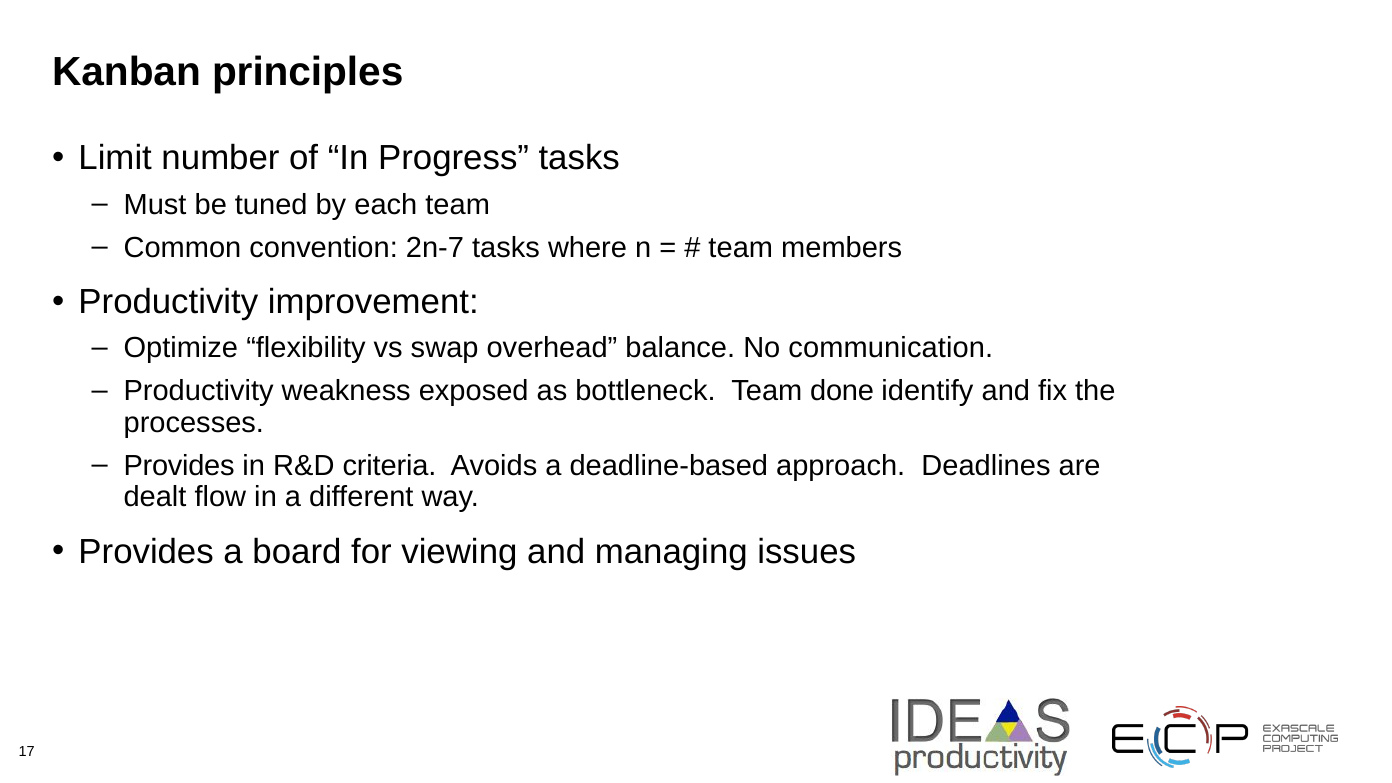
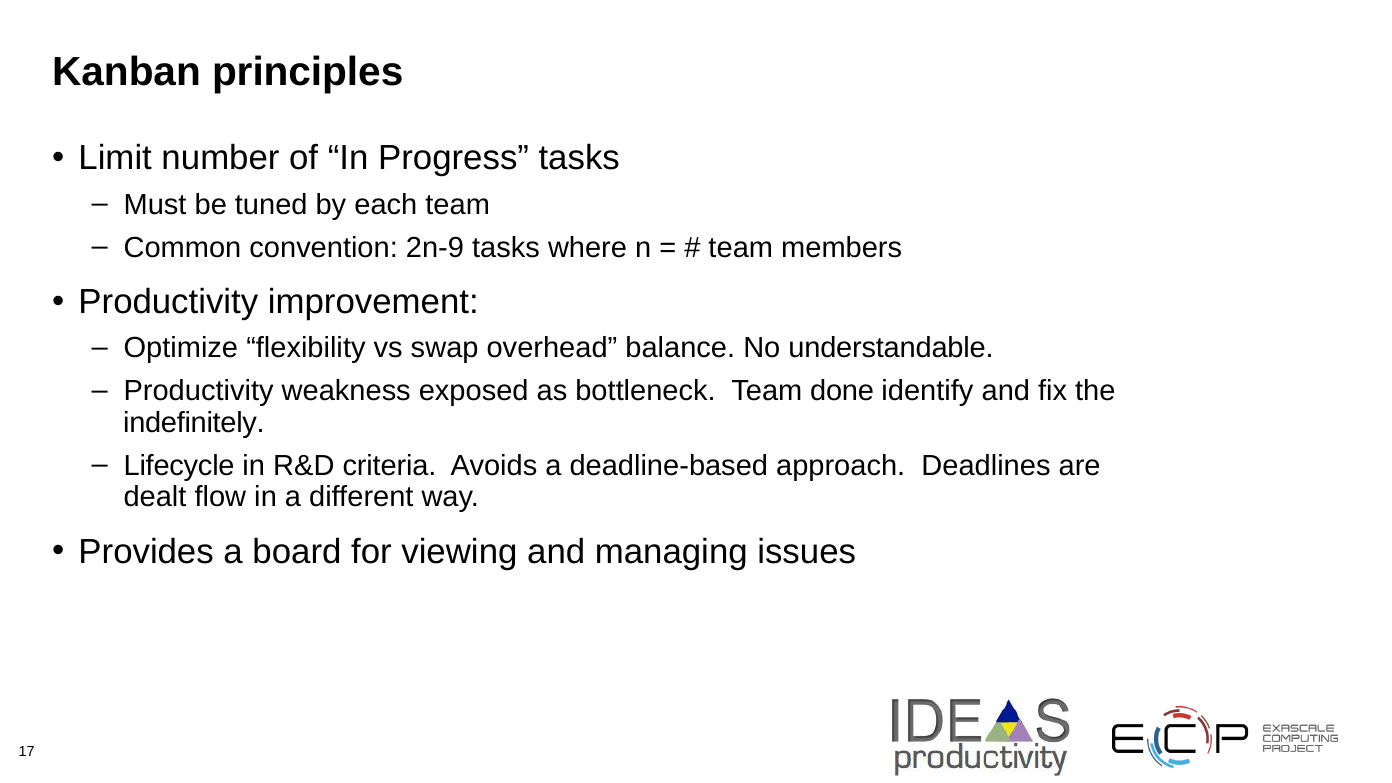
2n-7: 2n-7 -> 2n-9 (435, 248)
communication: communication -> understandable (891, 348)
processes: processes -> indefinitely (194, 423)
Provides: Provides -> Lifecycle (179, 466)
